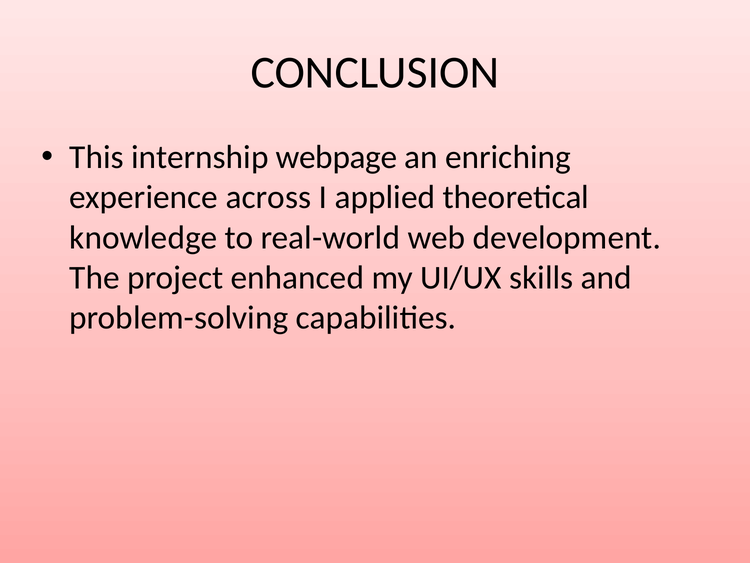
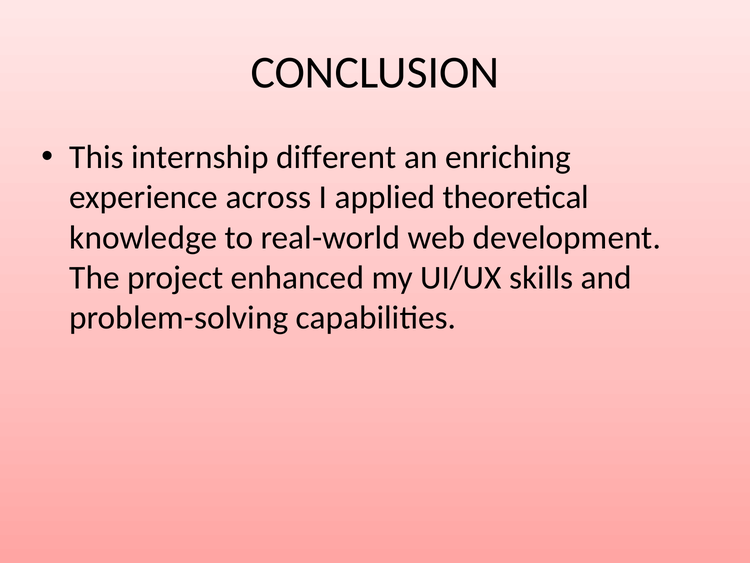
webpage: webpage -> different (336, 157)
